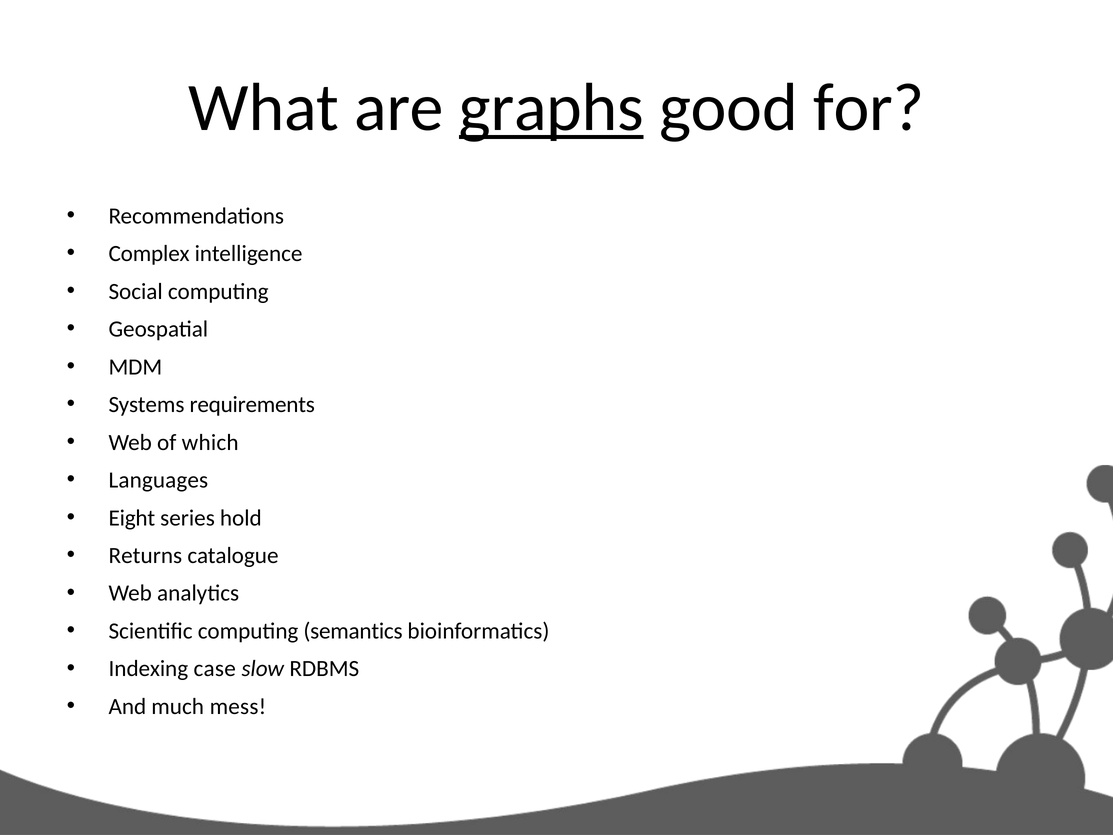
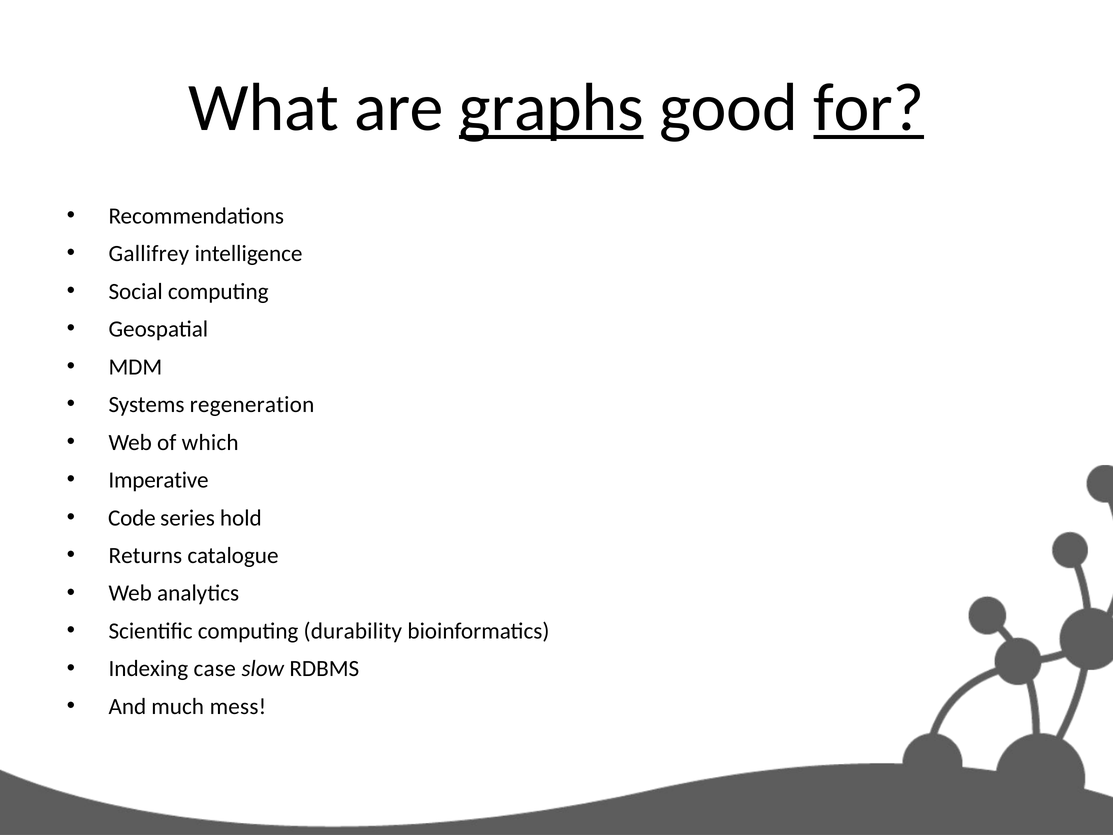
for underline: none -> present (869, 108)
Complex: Complex -> Gallifrey (149, 254)
requirements: requirements -> regeneration (252, 405)
Languages: Languages -> Imperative (159, 480)
Eight: Eight -> Code (132, 518)
semantics: semantics -> durability (353, 631)
